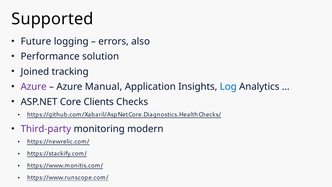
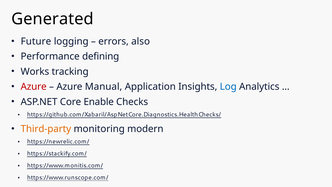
Supported: Supported -> Generated (52, 19)
solution: solution -> defining (101, 56)
Joined: Joined -> Works (35, 72)
Azure colour: purple -> red (34, 87)
Clients: Clients -> Enable (99, 102)
Third-party colour: purple -> orange (46, 129)
